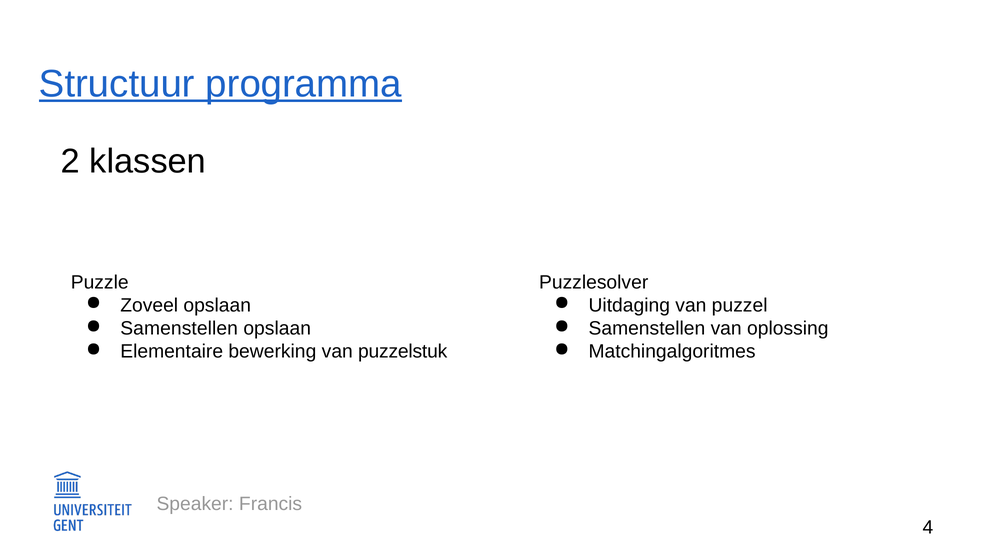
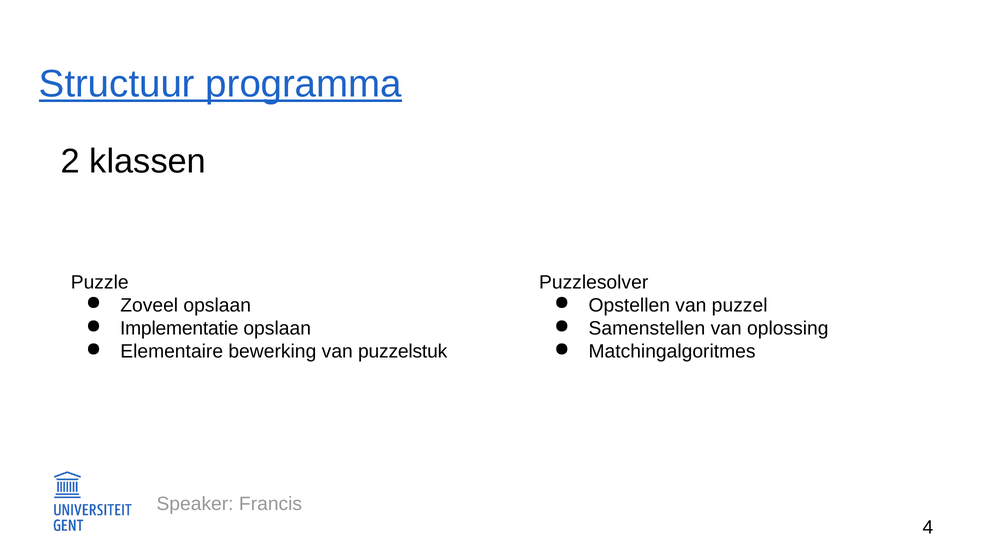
Uitdaging: Uitdaging -> Opstellen (629, 305)
Samenstellen: Samenstellen -> Implementatie (179, 328)
